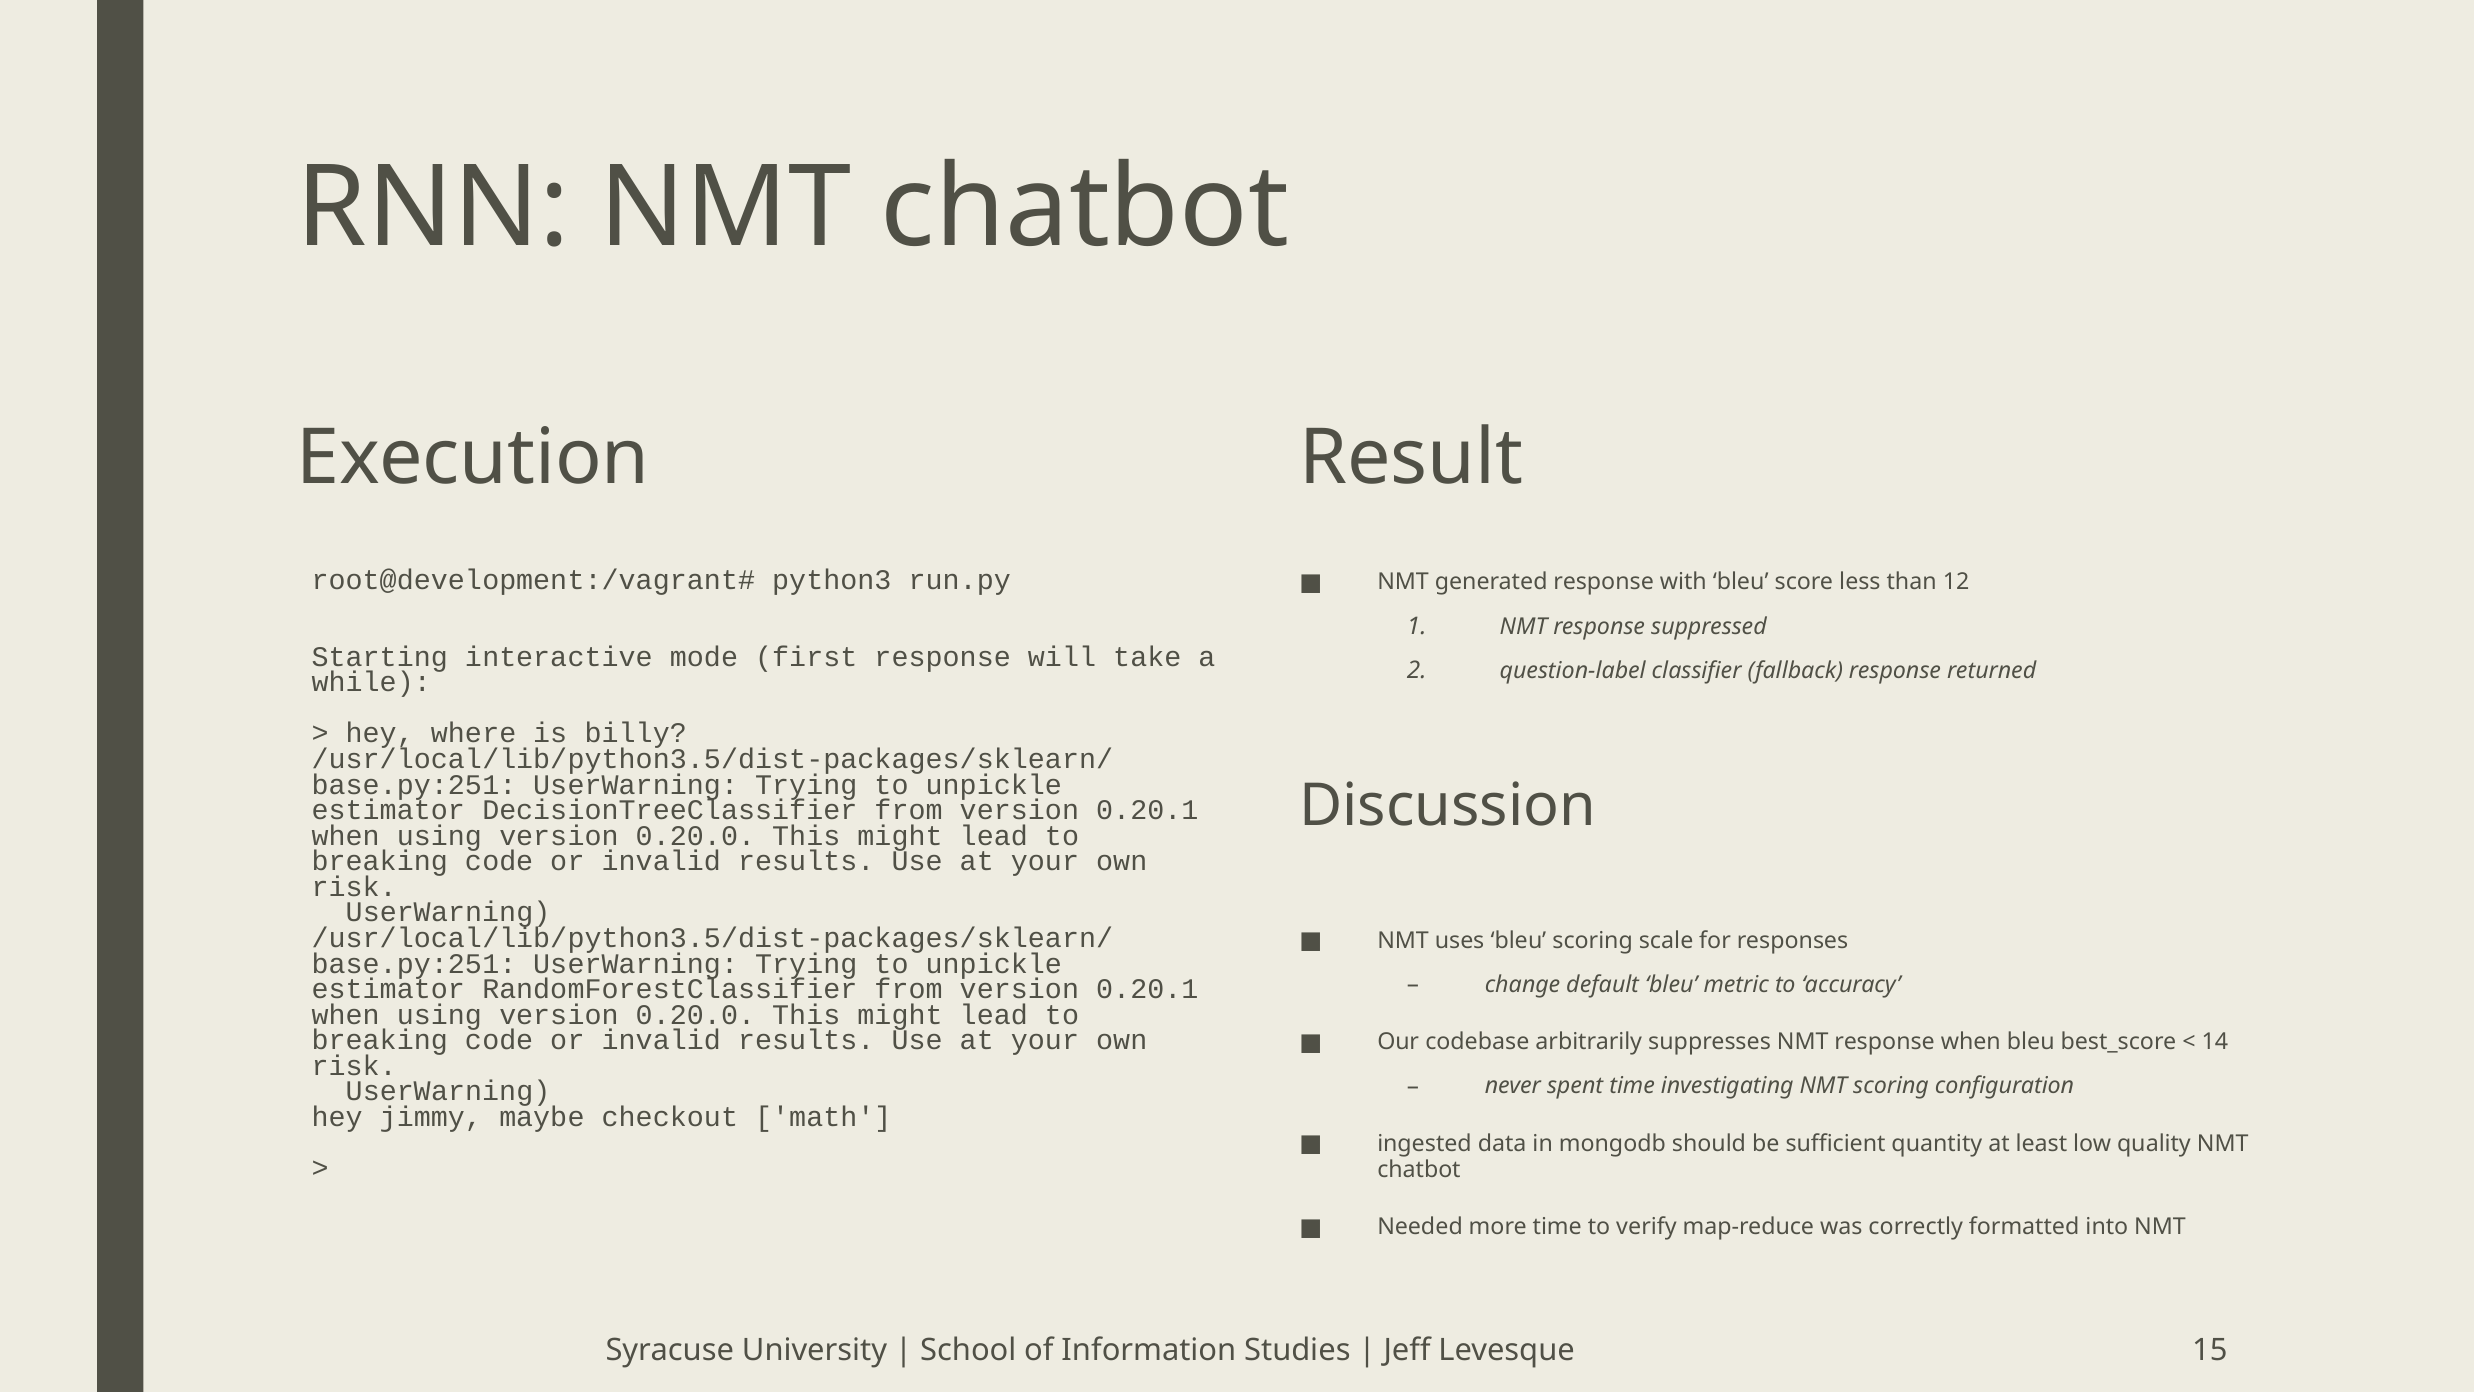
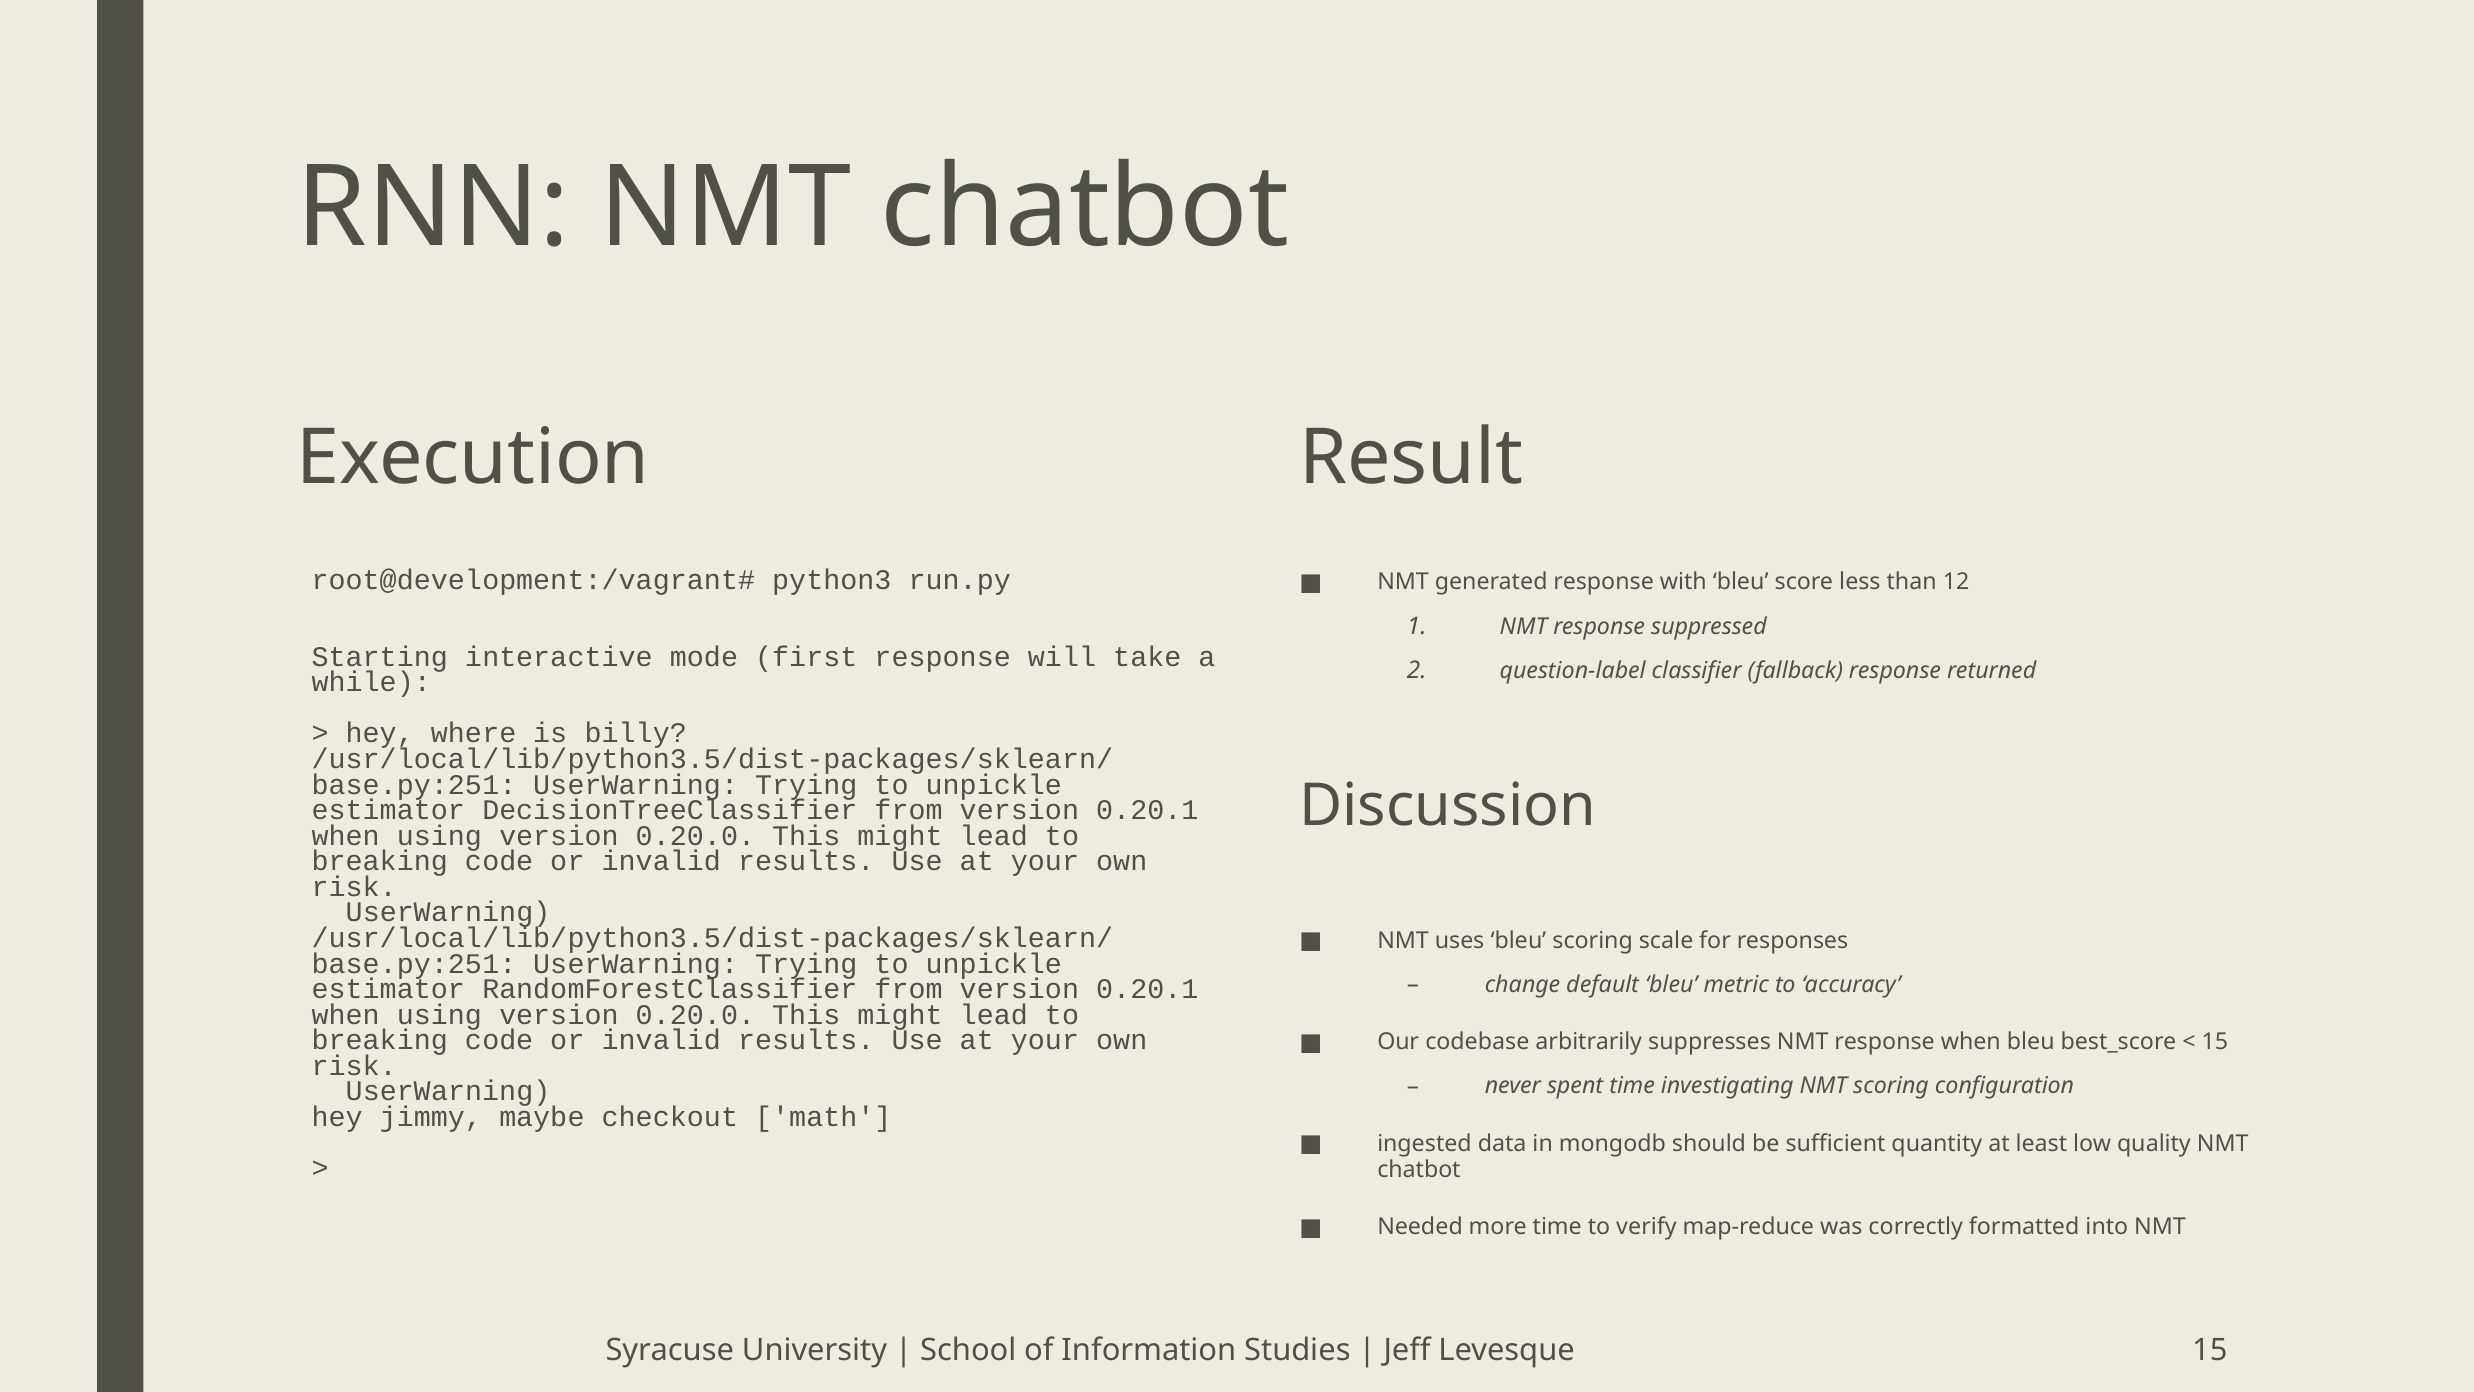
14: 14 -> 15 (2215, 1042)
